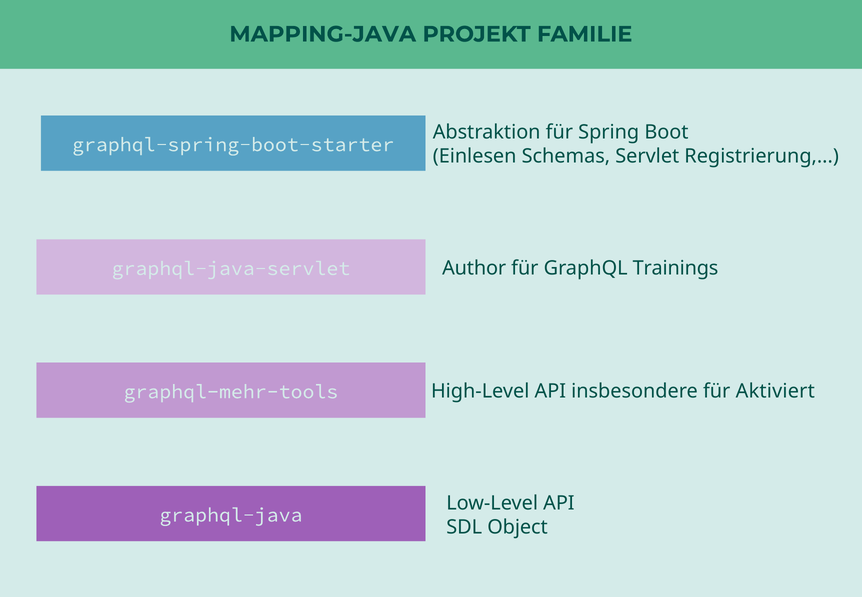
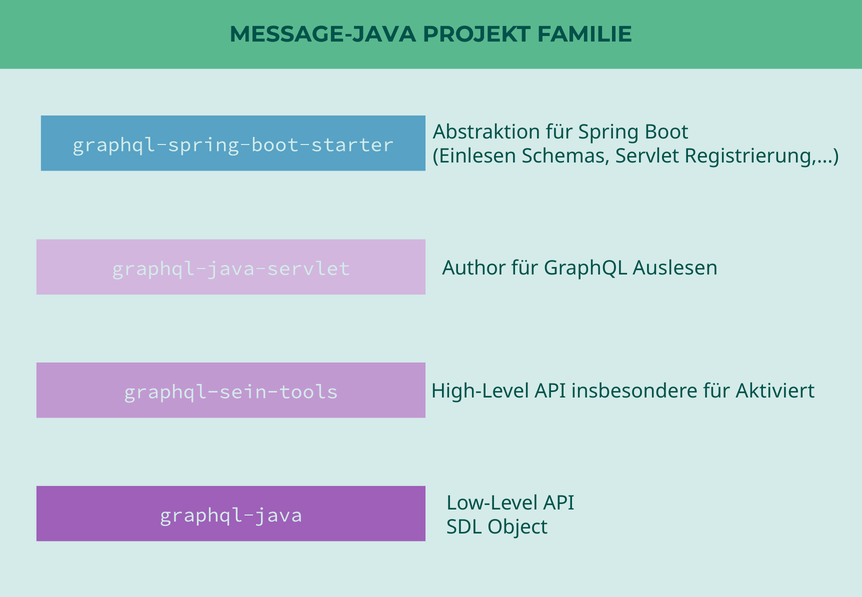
MAPPING-JAVA: MAPPING-JAVA -> MESSAGE-JAVA (323, 34)
Trainings: Trainings -> Auslesen (675, 268)
graphql-mehr-tools: graphql-mehr-tools -> graphql-sein-tools (231, 391)
